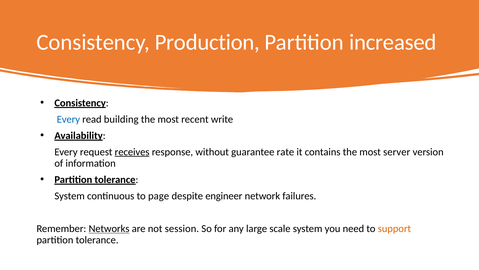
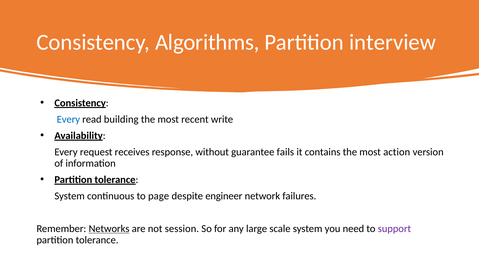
Production: Production -> Algorithms (207, 42)
increased: increased -> interview (393, 42)
receives underline: present -> none (132, 152)
rate: rate -> fails (285, 152)
server: server -> action (397, 152)
support colour: orange -> purple (394, 228)
